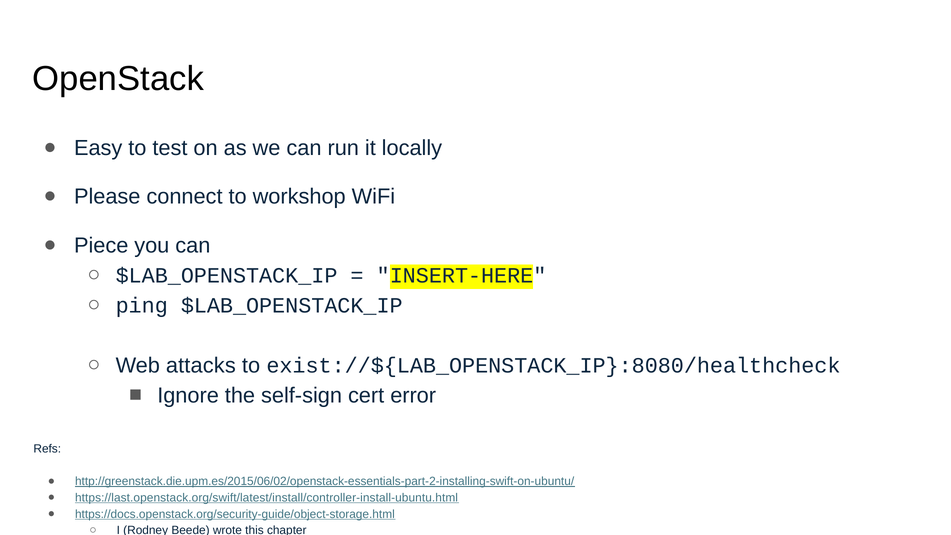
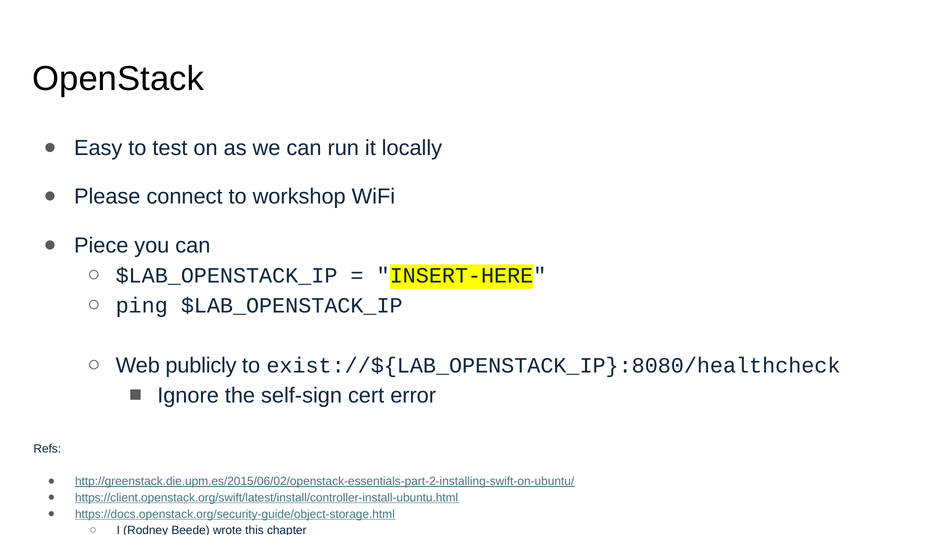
attacks: attacks -> publicly (201, 366)
https://last.openstack.org/swift/latest/install/controller-install-ubuntu.html: https://last.openstack.org/swift/latest/install/controller-install-ubuntu.html -> https://client.openstack.org/swift/latest/install/controller-install-ubuntu.html (267, 498)
